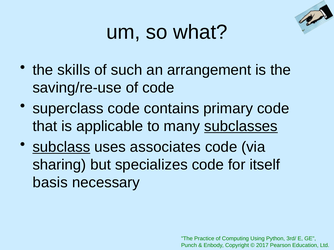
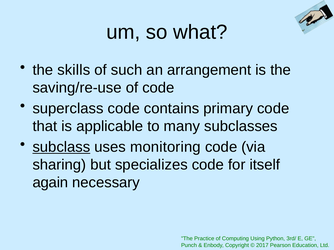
subclasses underline: present -> none (241, 126)
associates: associates -> monitoring (165, 147)
basis: basis -> again (50, 183)
